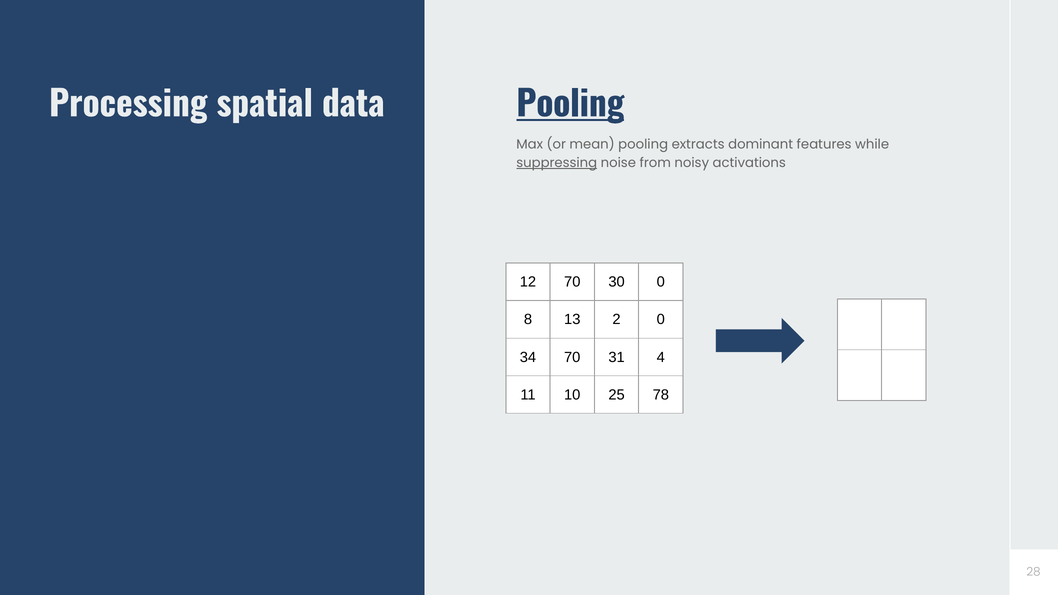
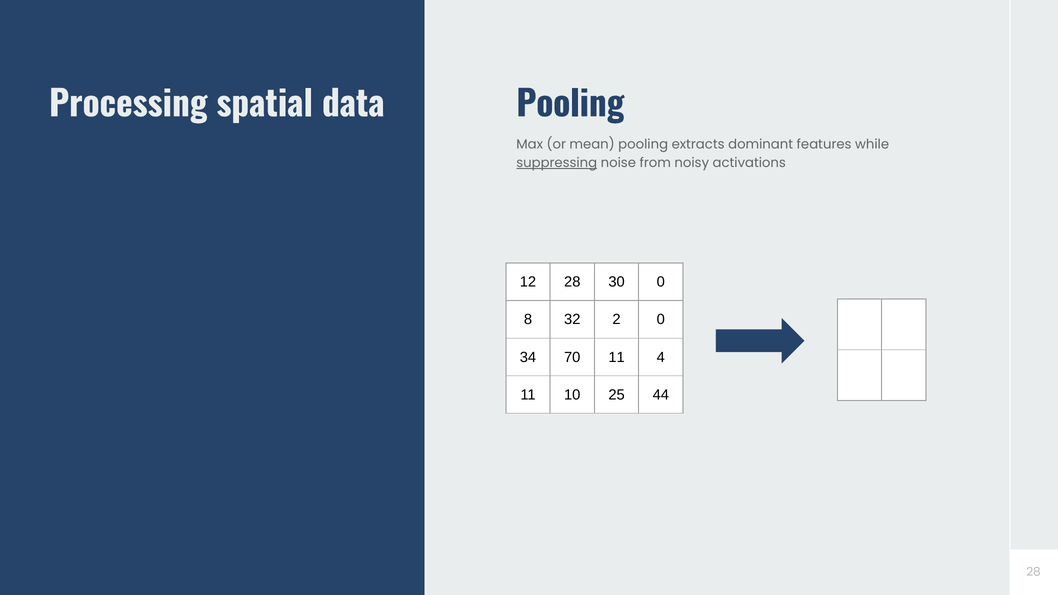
Pooling underline: present -> none (570, 105)
12 70: 70 -> 28 (572, 282)
13: 13 -> 32 (572, 320)
70 31: 31 -> 11 (617, 357)
78: 78 -> 44 (661, 395)
